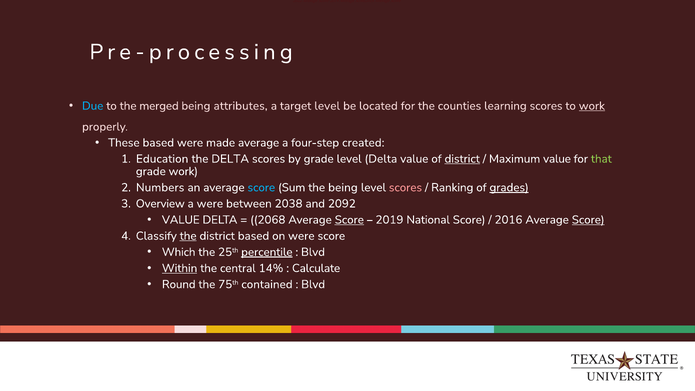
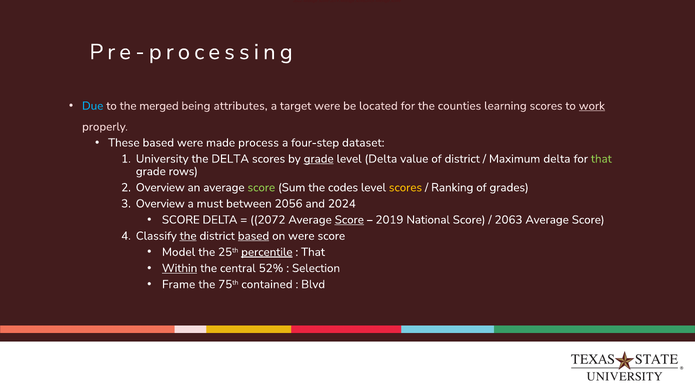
target level: level -> were (327, 106)
made average: average -> process (258, 143)
created: created -> dataset (363, 143)
Education: Education -> University (162, 159)
grade underline: none -> present (319, 159)
district underline: present -> none (462, 159)
Maximum value: value -> delta (557, 159)
grade work: work -> rows (183, 171)
Numbers: Numbers -> Overview (160, 187)
score colour: light blue -> light green (261, 187)
the being: being -> codes (343, 187)
scores colour: pink -> yellow (405, 187)
grades underline: present -> none (509, 187)
a were: were -> must (210, 204)
2038: 2038 -> 2056 (289, 204)
2092: 2092 -> 2024 (342, 204)
VALUE: VALUE -> SCORE (181, 220)
2068: 2068 -> 2072 (268, 220)
2016: 2016 -> 2063 (509, 220)
Score underline: present -> none (588, 220)
based underline: none -> present (254, 236)
Which: Which -> Model (179, 252)
Blvd: Blvd -> That (313, 252)
14%: 14% -> 52% (271, 268)
Calculate: Calculate -> Selection (316, 268)
Round: Round -> Frame (179, 284)
